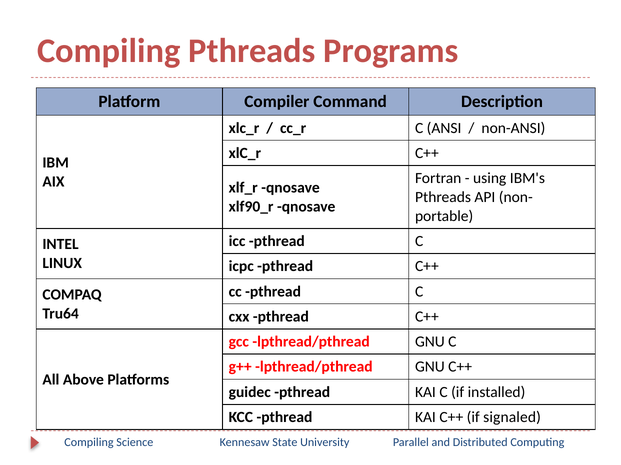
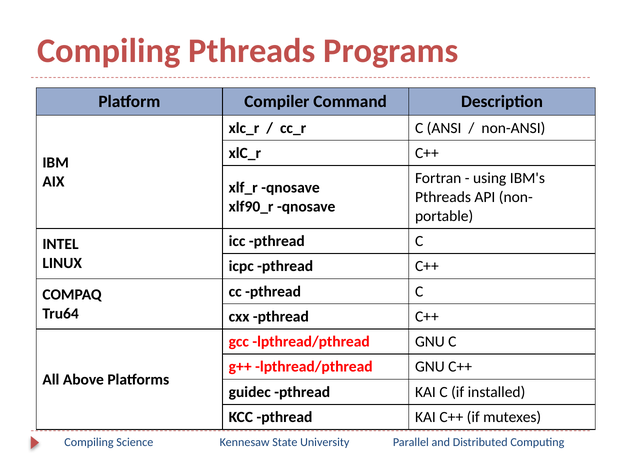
signaled: signaled -> mutexes (512, 418)
